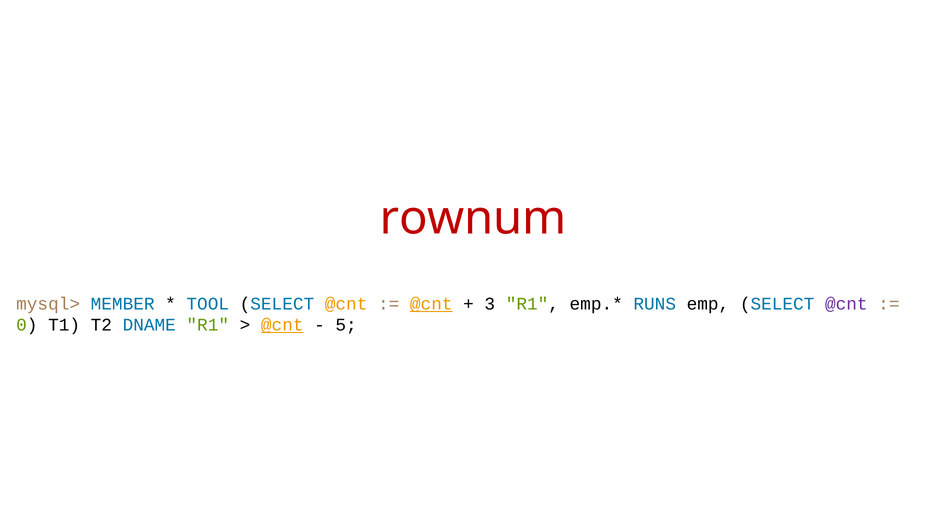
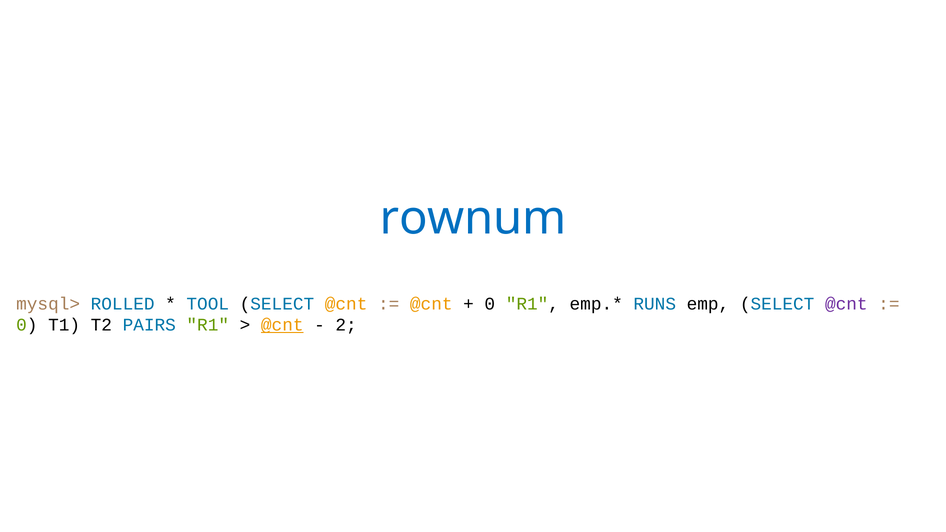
rownum colour: red -> blue (473, 218)
MEMBER: MEMBER -> ROLLED (123, 304)
@cnt underline: present -> none (431, 304)
3: 3 -> 0 (490, 304)
DNAME: DNAME -> PAIRS (149, 325)
5: 5 -> 2 (346, 325)
